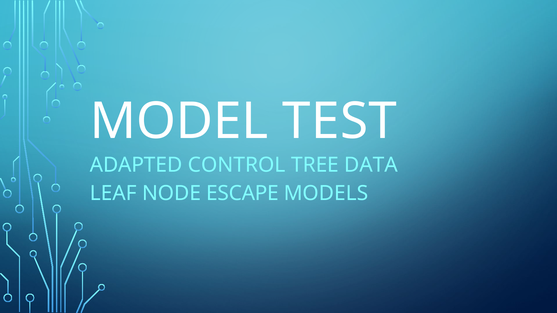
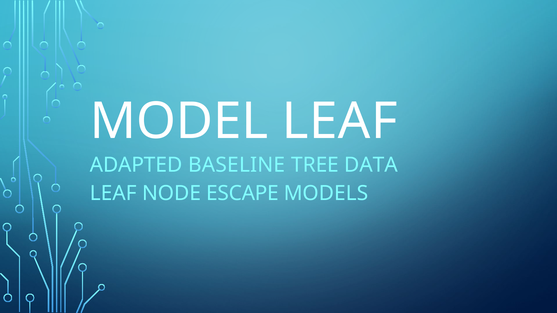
MODEL TEST: TEST -> LEAF (340, 121)
CONTROL: CONTROL -> BASELINE (237, 165)
